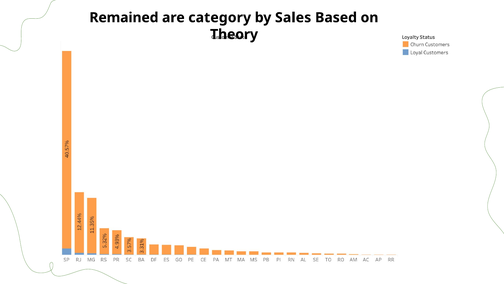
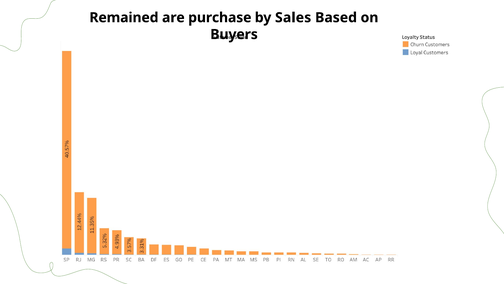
category: category -> purchase (220, 18)
Theory: Theory -> Buyers (234, 34)
